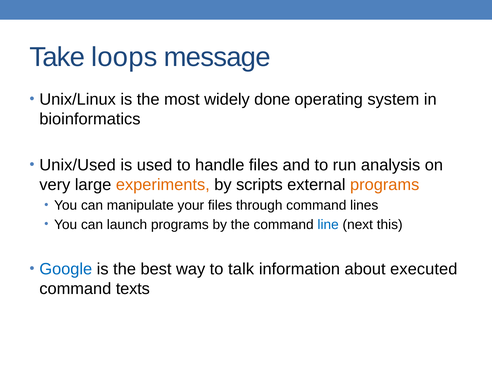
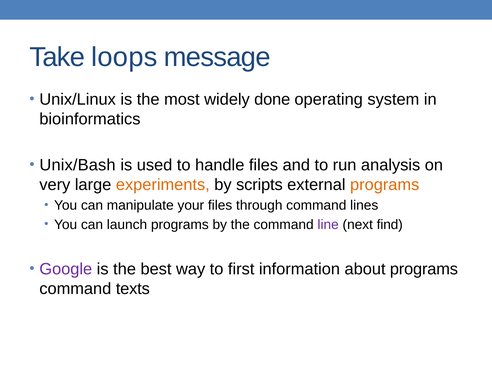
Unix/Used: Unix/Used -> Unix/Bash (78, 165)
line colour: blue -> purple (328, 225)
this: this -> find (390, 225)
Google colour: blue -> purple (66, 269)
talk: talk -> first (241, 269)
about executed: executed -> programs (424, 269)
